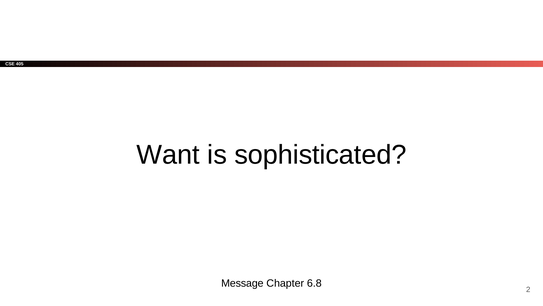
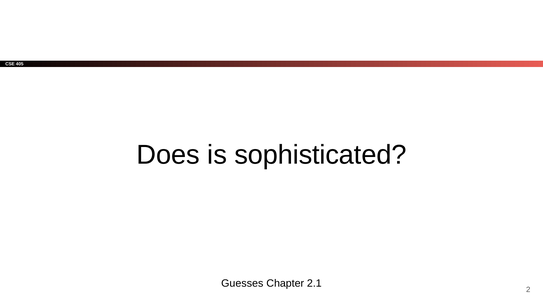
Want: Want -> Does (168, 155)
Message: Message -> Guesses (242, 283)
6.8: 6.8 -> 2.1 (314, 283)
